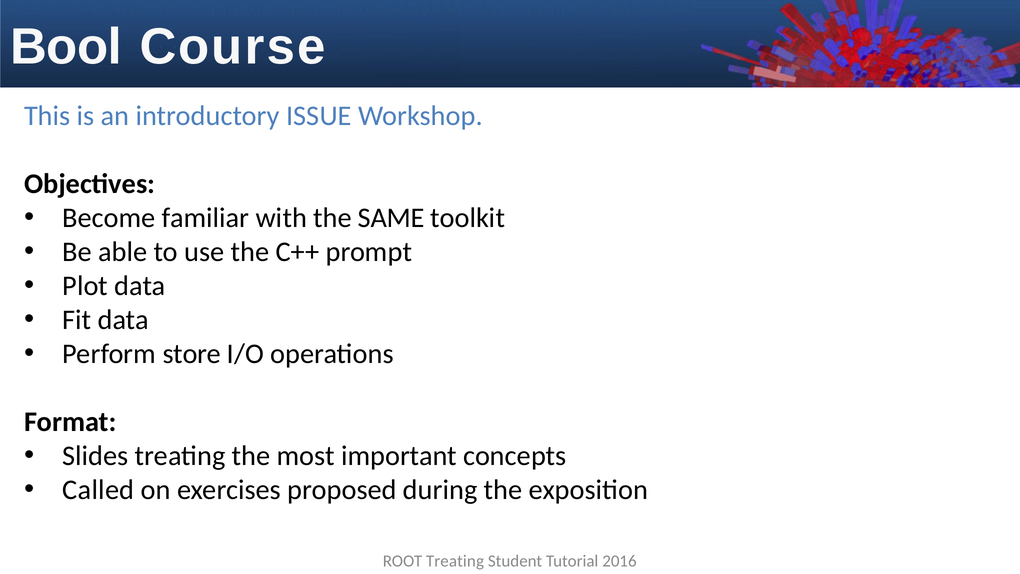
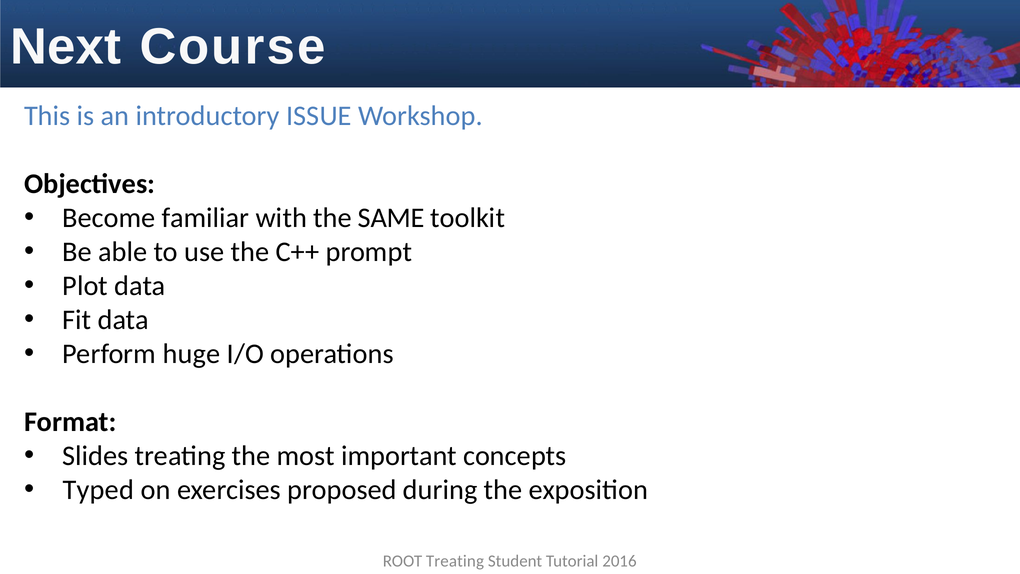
Bool: Bool -> Next (66, 47)
store: store -> huge (191, 354)
Called: Called -> Typed (98, 490)
